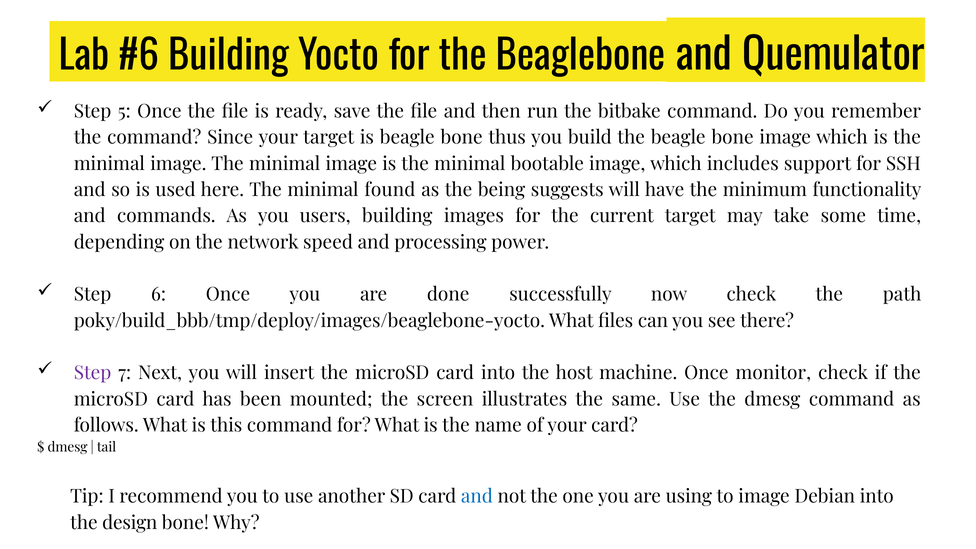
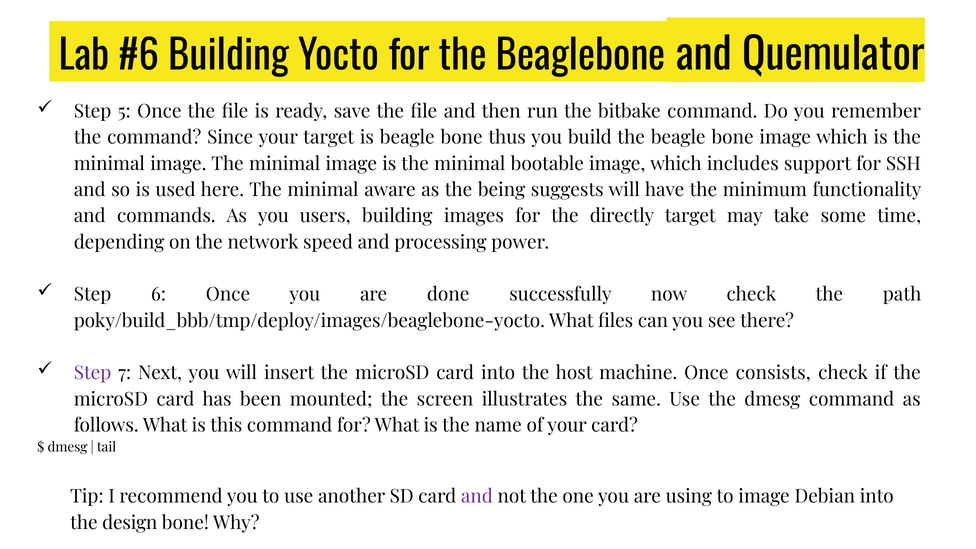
found: found -> aware (390, 190)
current: current -> directly (622, 216)
monitor: monitor -> consists (773, 373)
and colour: blue -> purple (477, 497)
